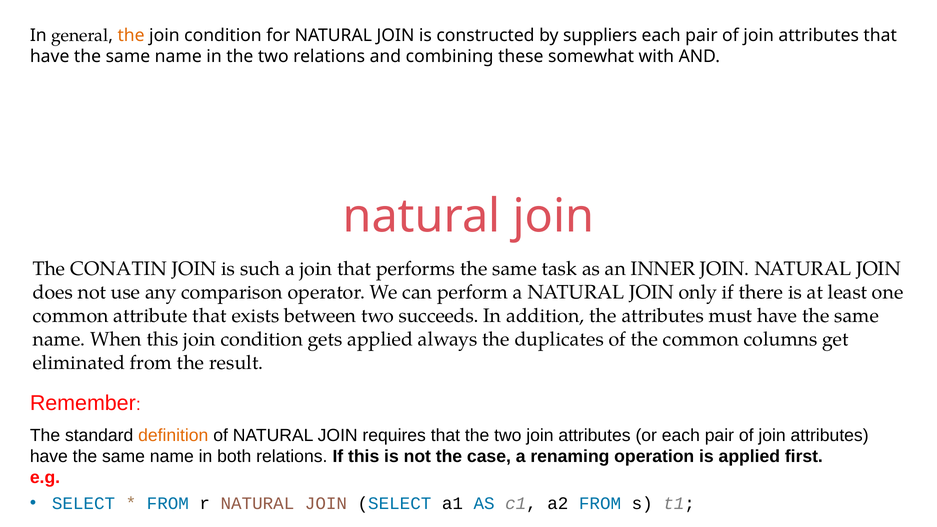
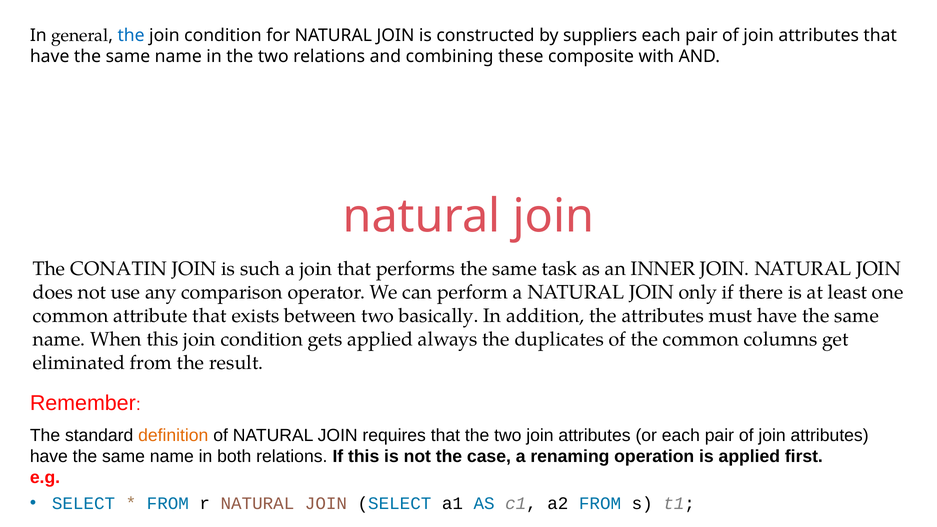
the colour: orange -> blue (131, 35)
somewhat: somewhat -> composite (591, 56)
succeeds: succeeds -> basically (439, 316)
